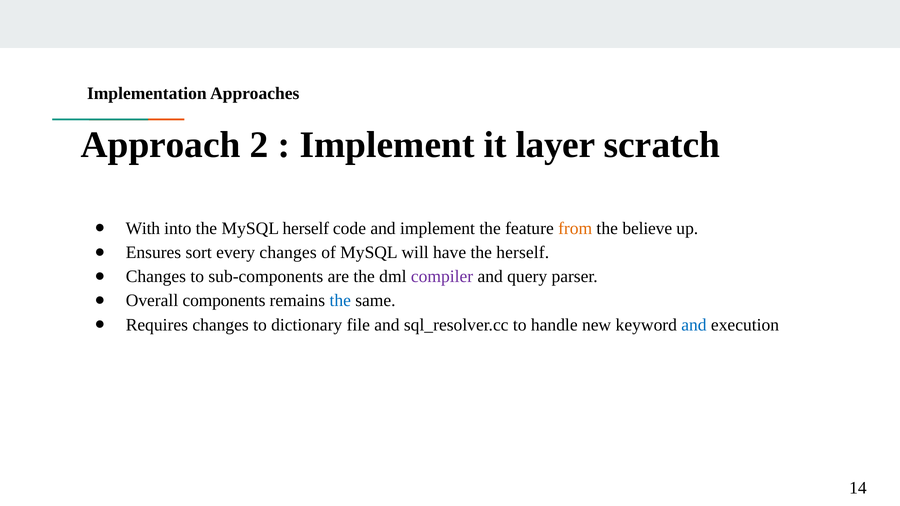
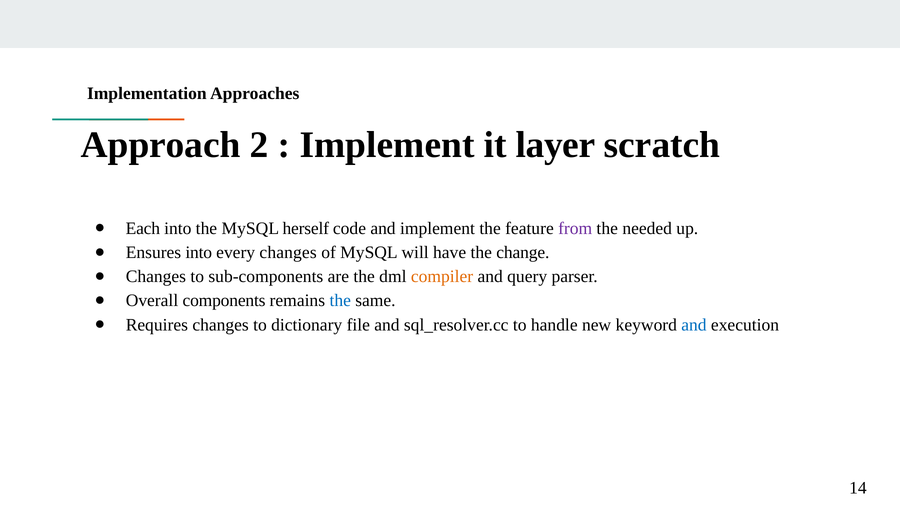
With: With -> Each (143, 228)
from colour: orange -> purple (575, 228)
believe: believe -> needed (647, 228)
Ensures sort: sort -> into (199, 253)
the herself: herself -> change (523, 253)
compiler colour: purple -> orange (442, 277)
